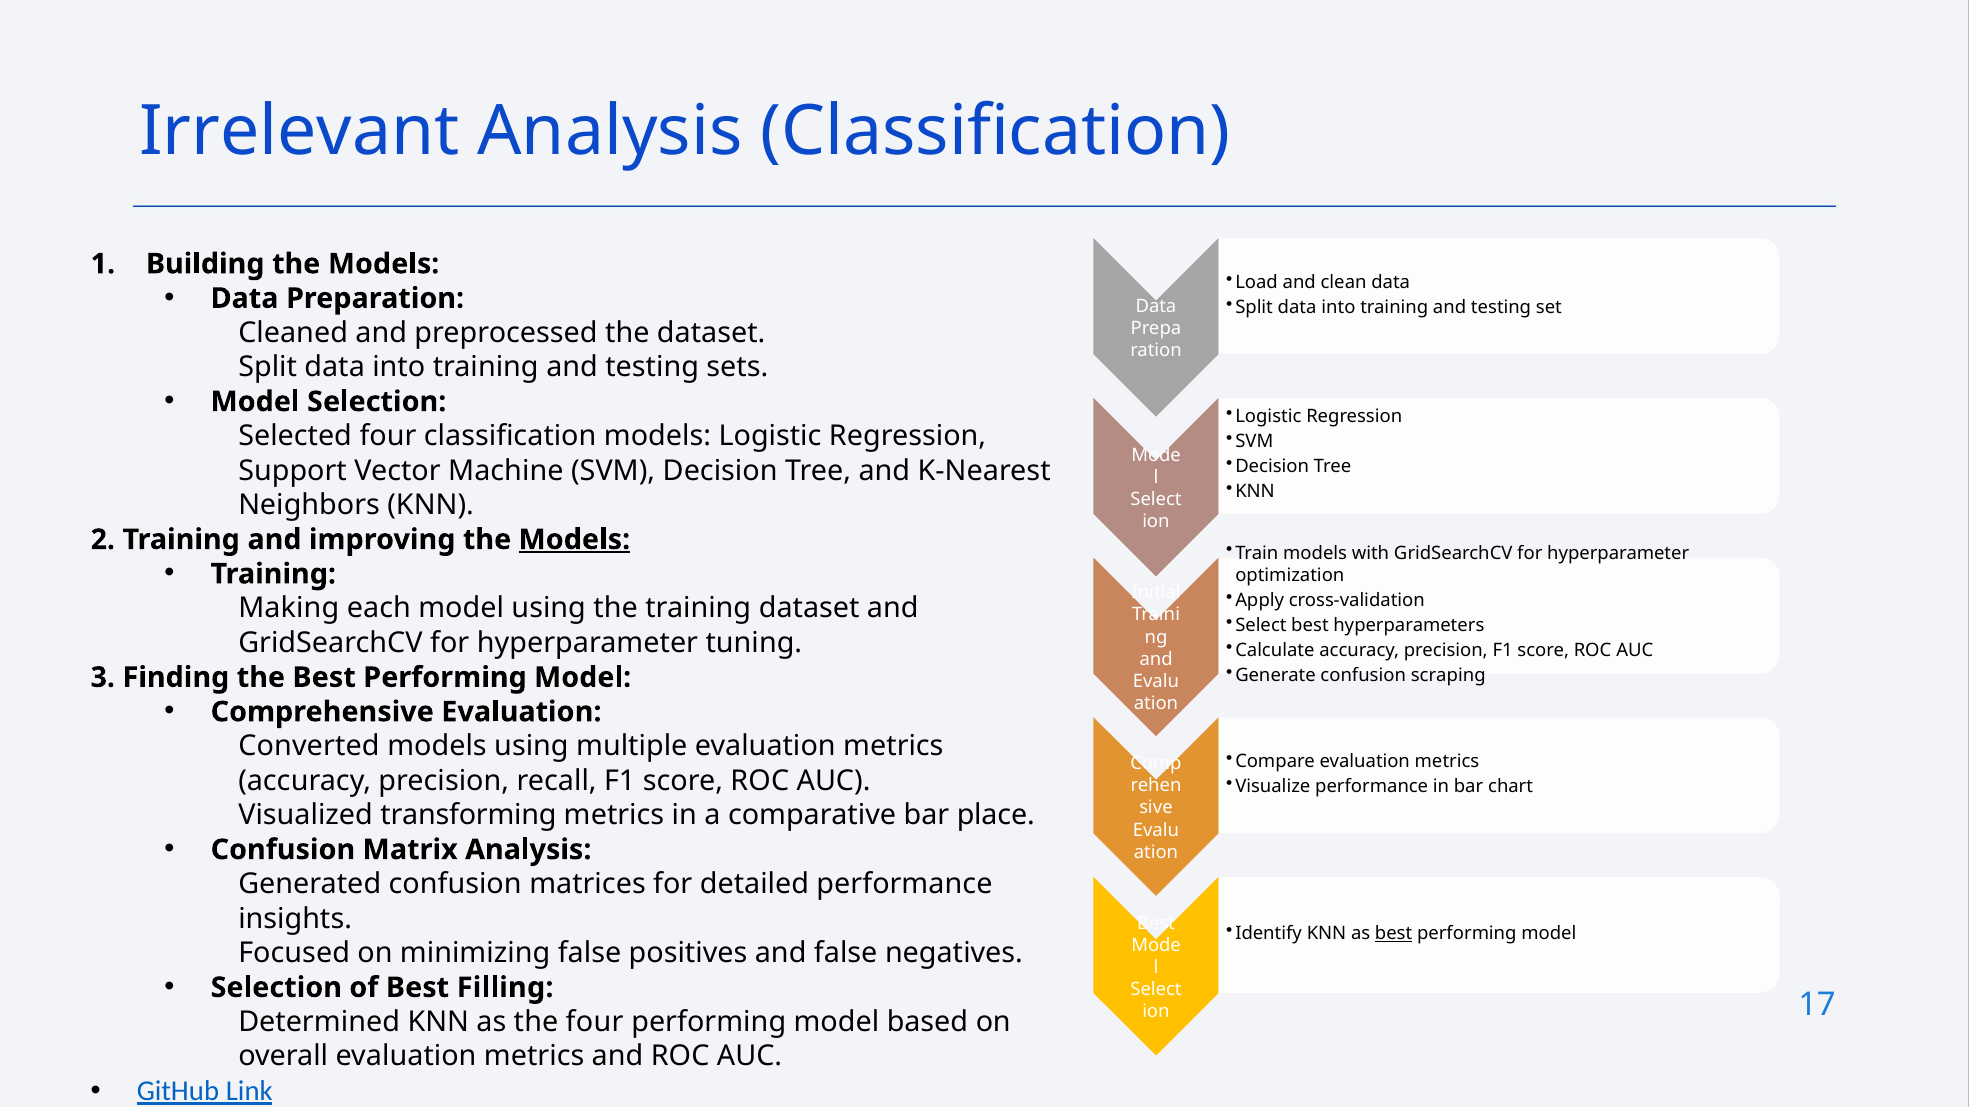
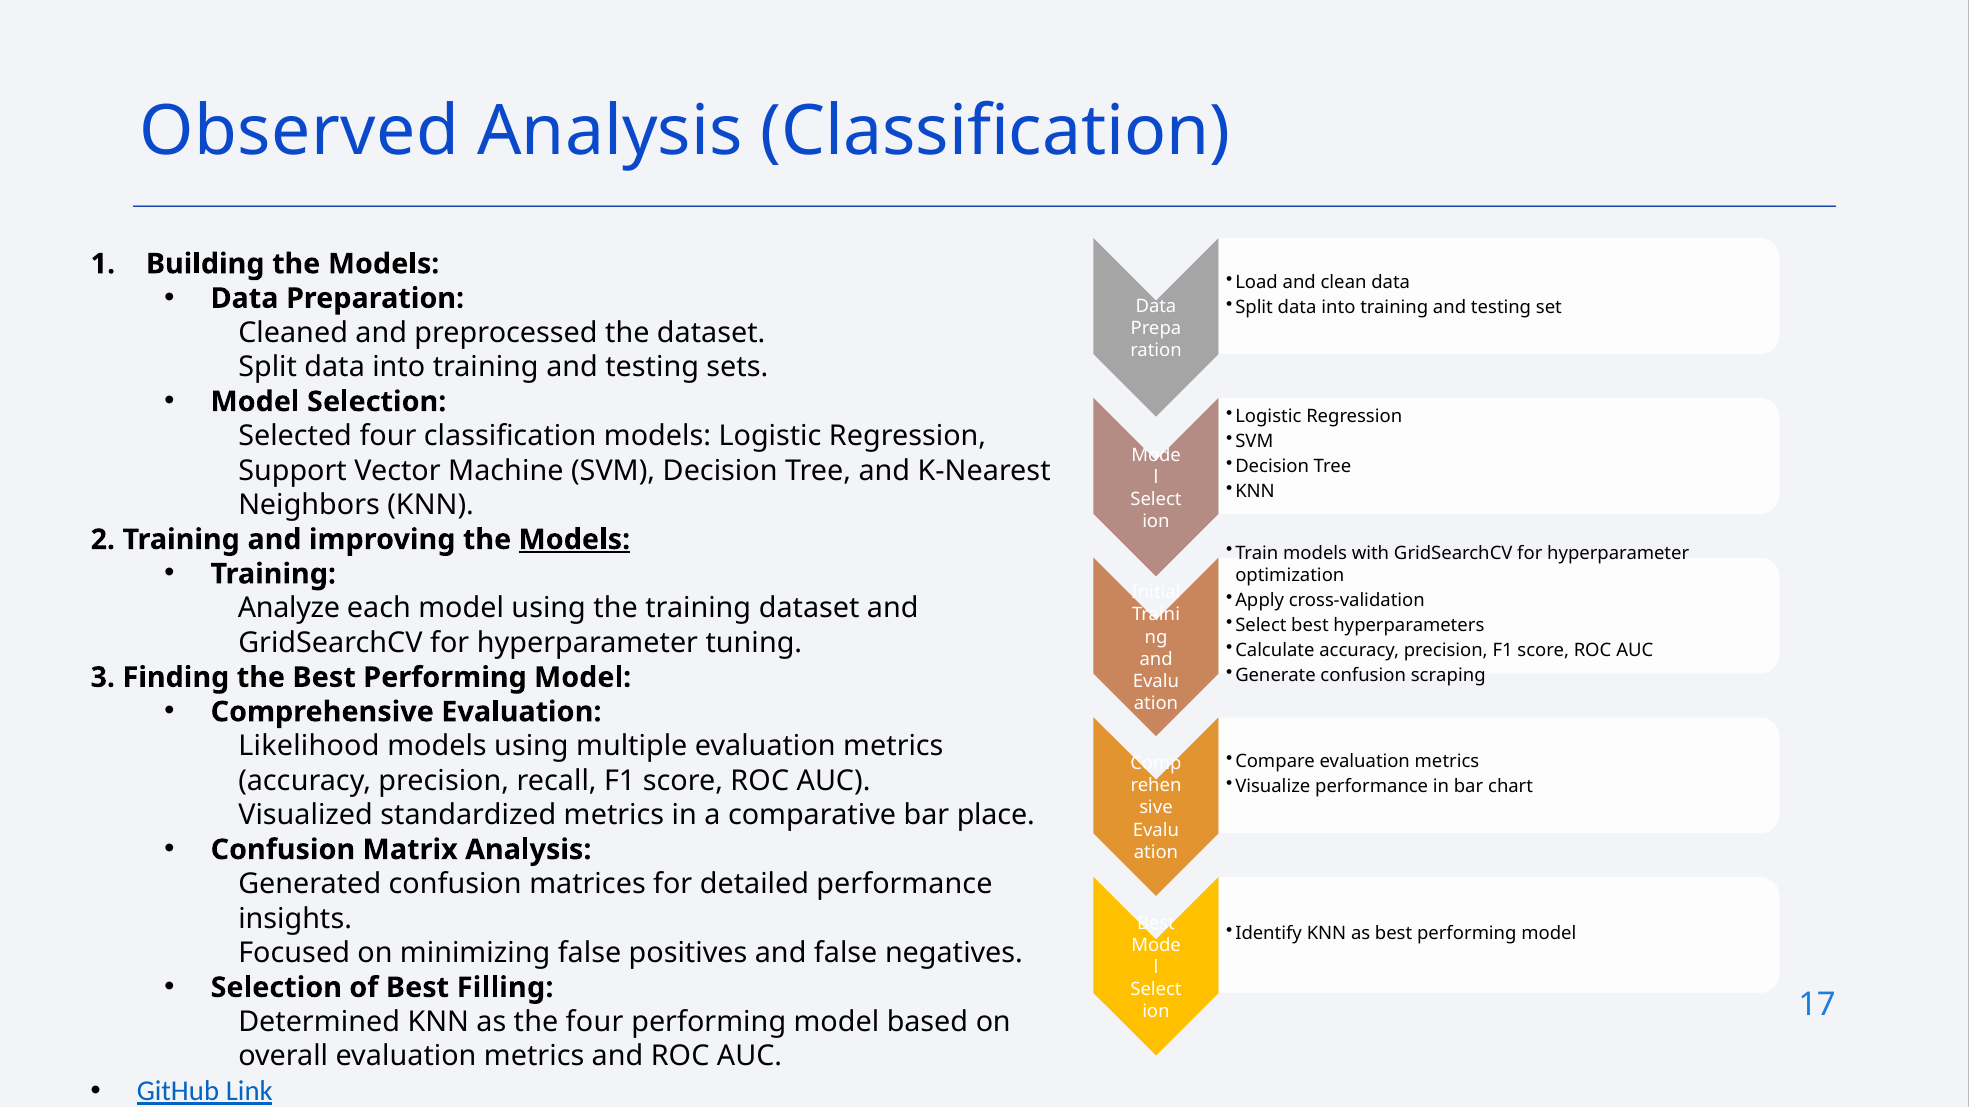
Irrelevant: Irrelevant -> Observed (299, 132)
Making: Making -> Analyze (289, 609)
Converted: Converted -> Likelihood (309, 747)
transforming: transforming -> standardized (468, 816)
best underline: present -> none (1394, 934)
